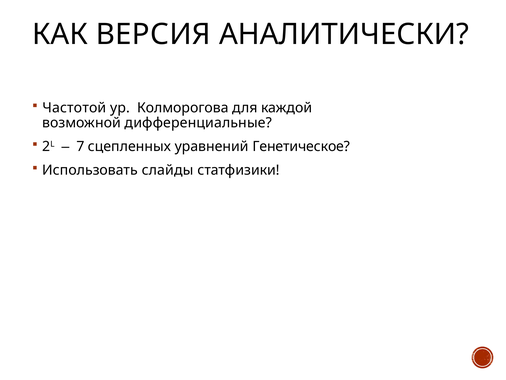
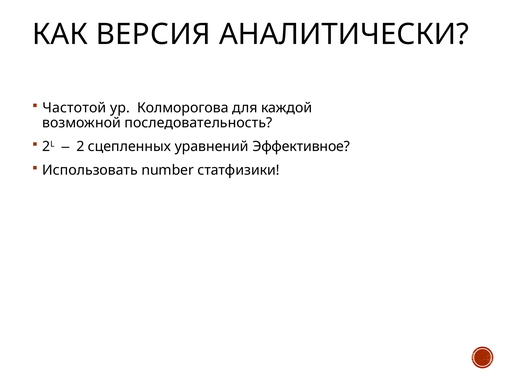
дифференциальные: дифференциальные -> последовательность (198, 123)
7: 7 -> 2 (80, 146)
Генетическое: Генетическое -> Эффективное (301, 146)
слайды: слайды -> number (168, 170)
